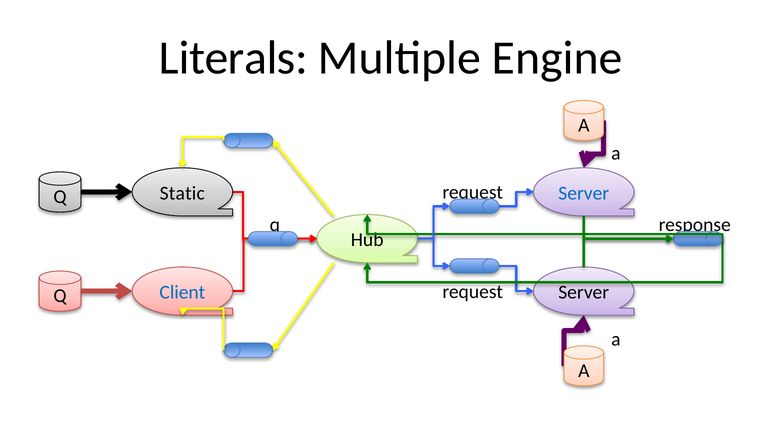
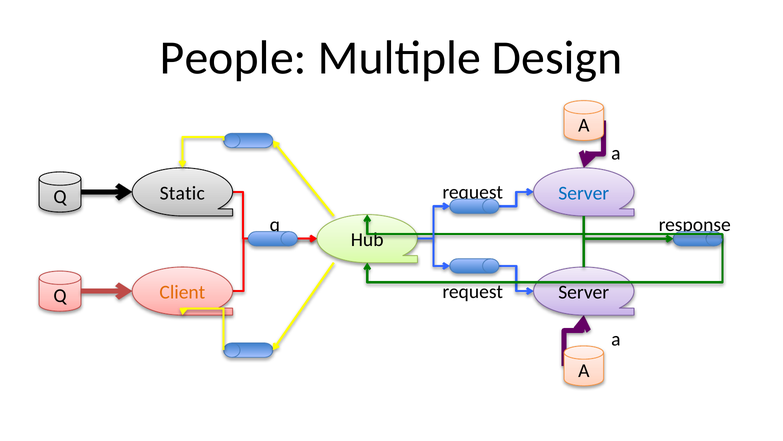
Literals: Literals -> People (233, 58)
Engine: Engine -> Design (557, 58)
Client colour: blue -> orange (182, 292)
